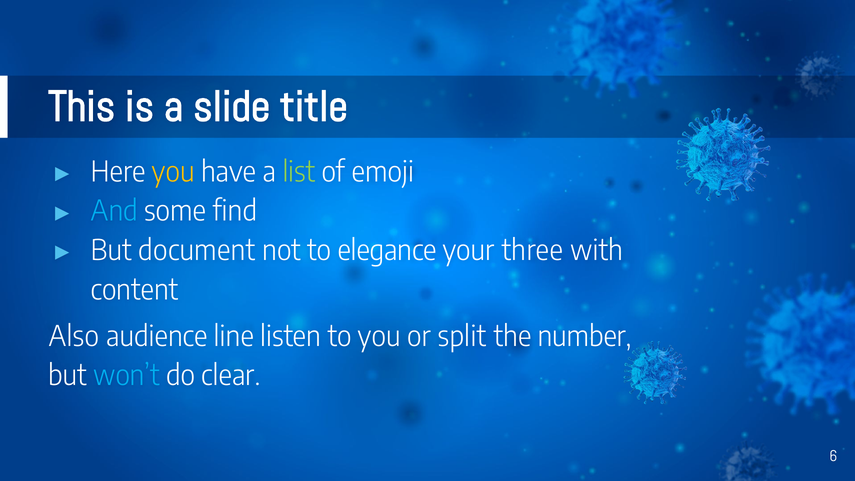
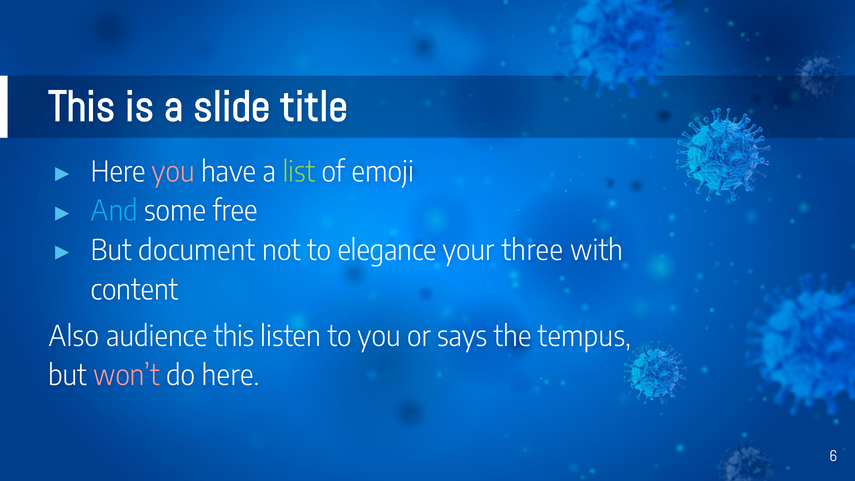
you colour: yellow -> pink (173, 172)
find: find -> free (235, 212)
audience line: line -> this (234, 337)
split: split -> says (462, 337)
number: number -> tempus (585, 337)
won’t colour: light blue -> pink (127, 376)
do clear: clear -> here (231, 376)
